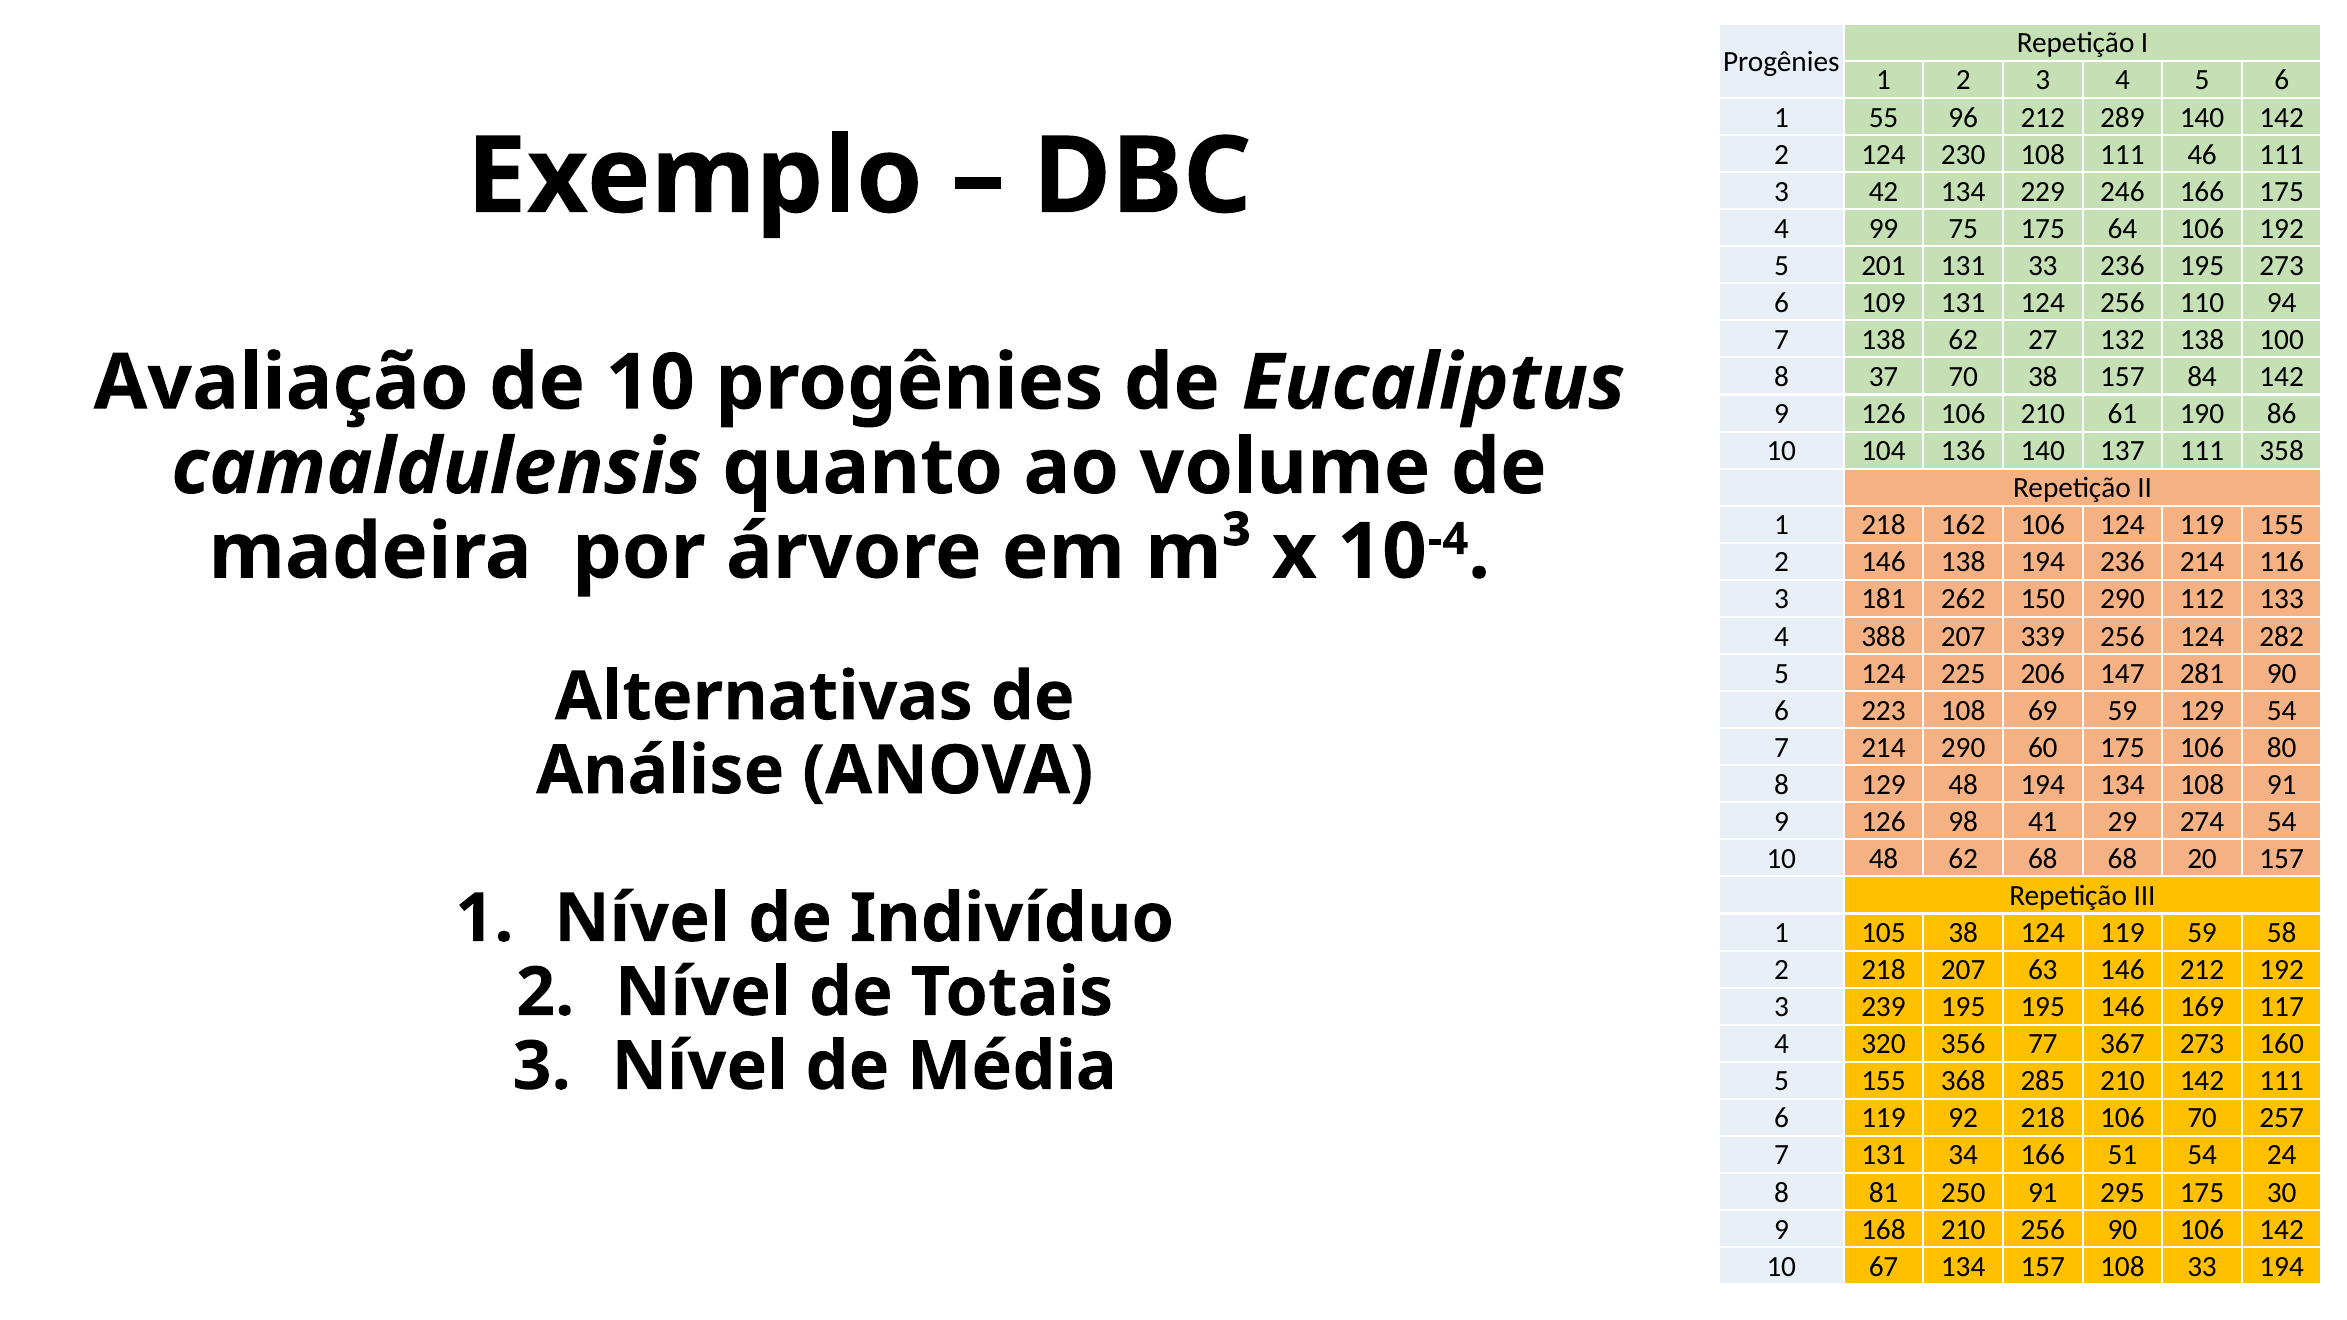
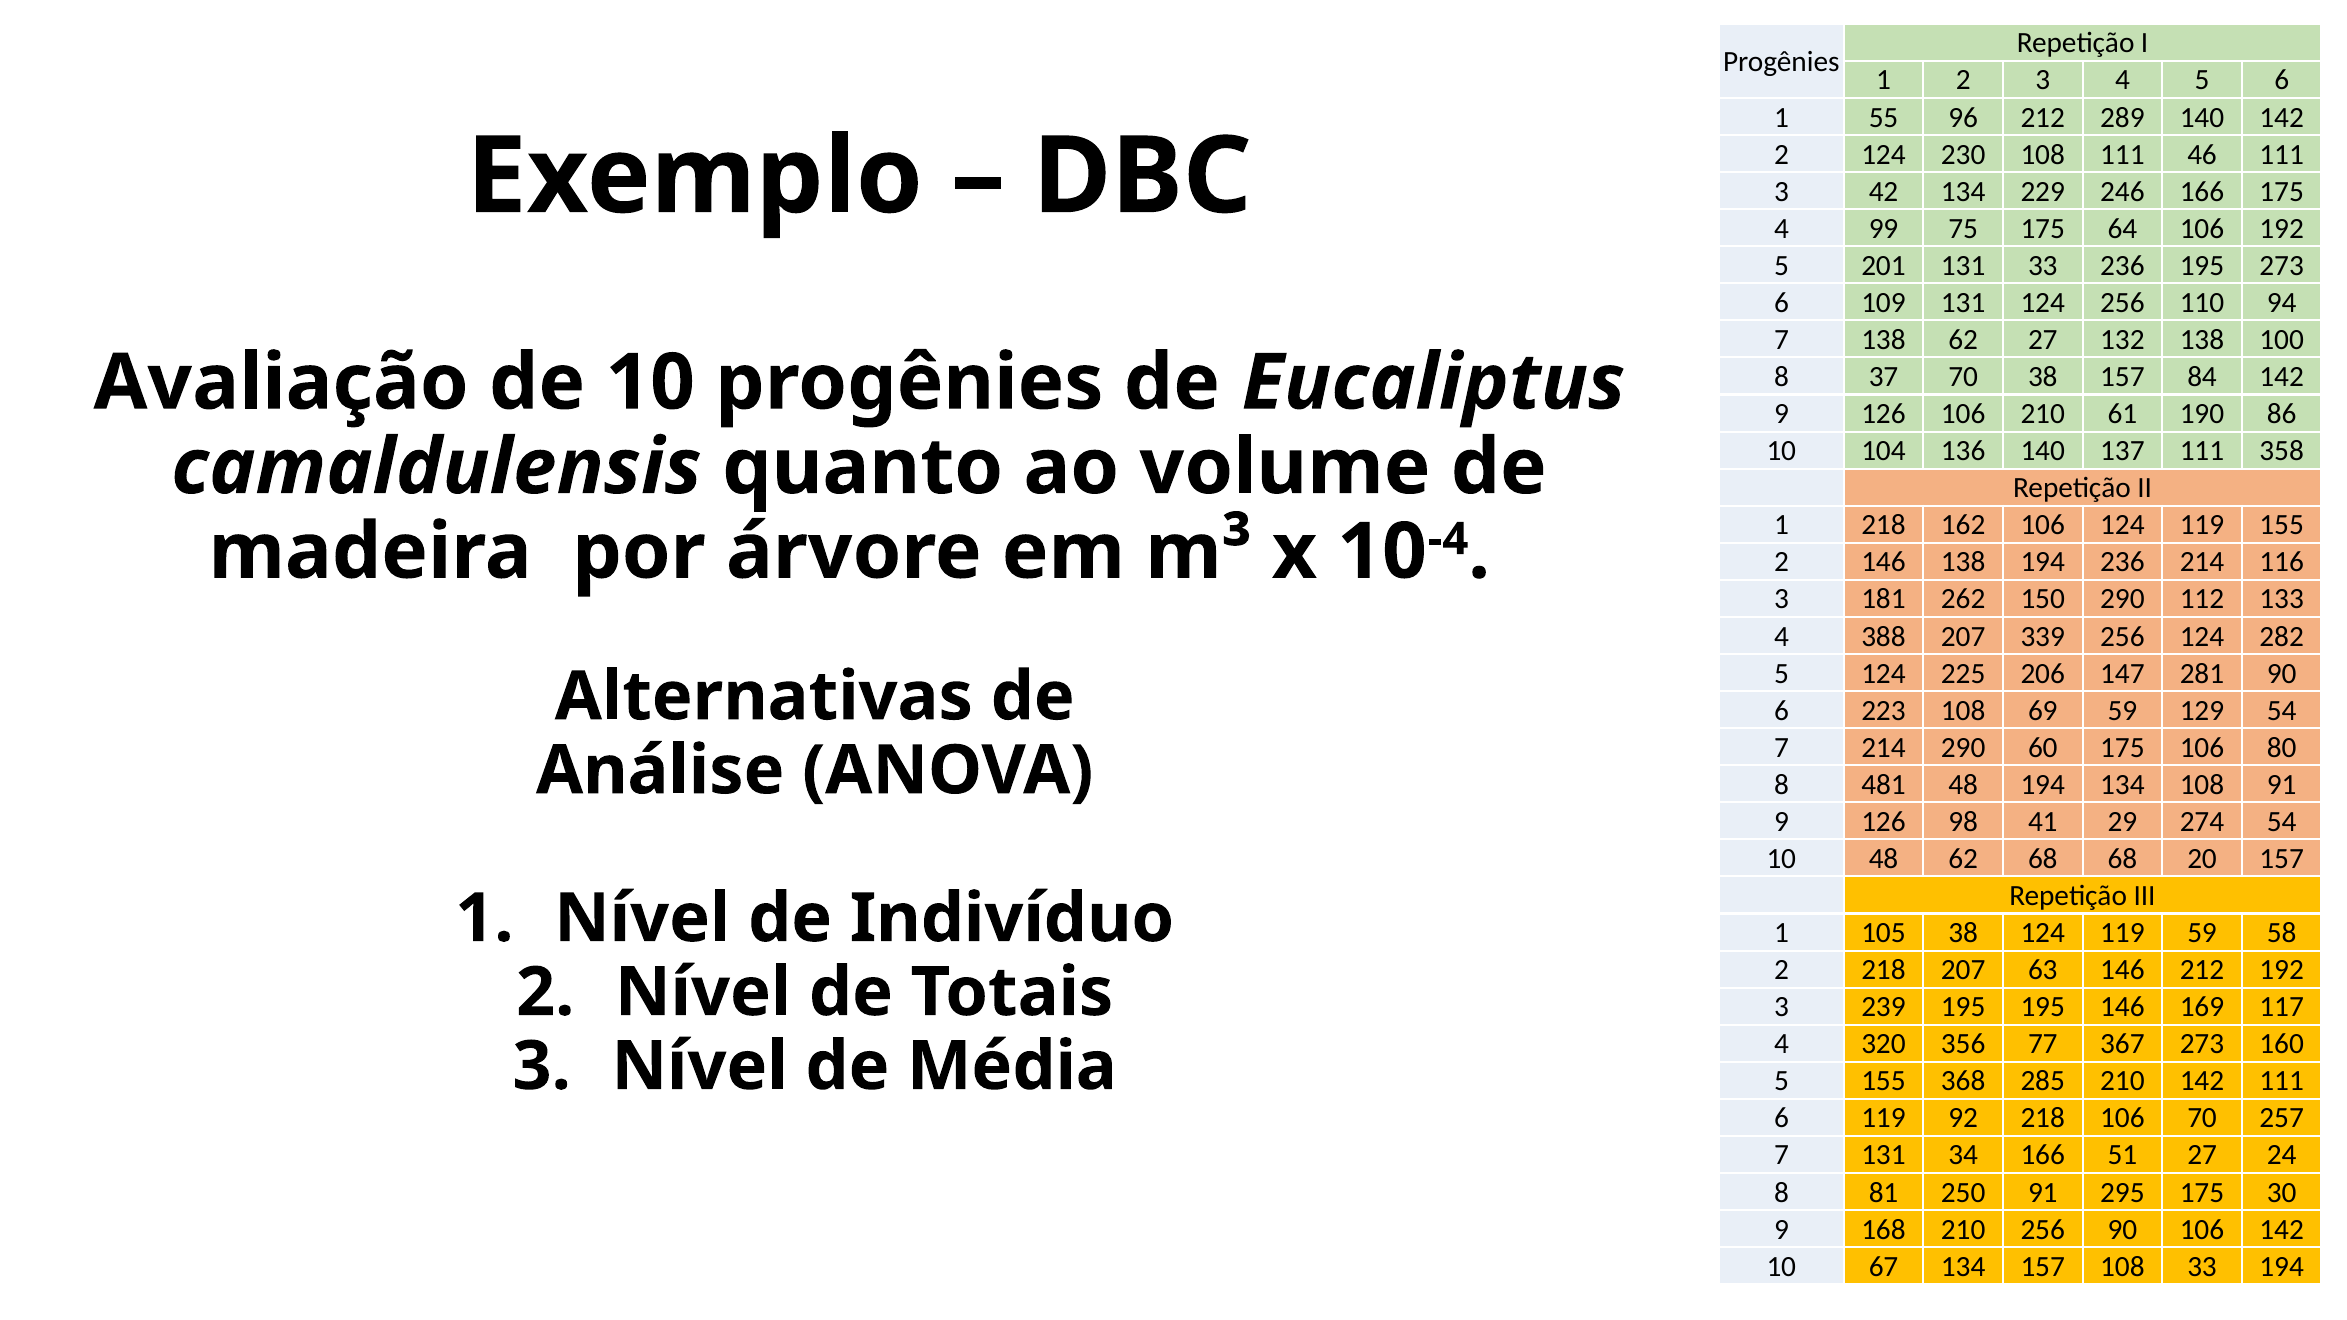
8 129: 129 -> 481 (1884, 785)
51 54: 54 -> 27 (2202, 1155)
